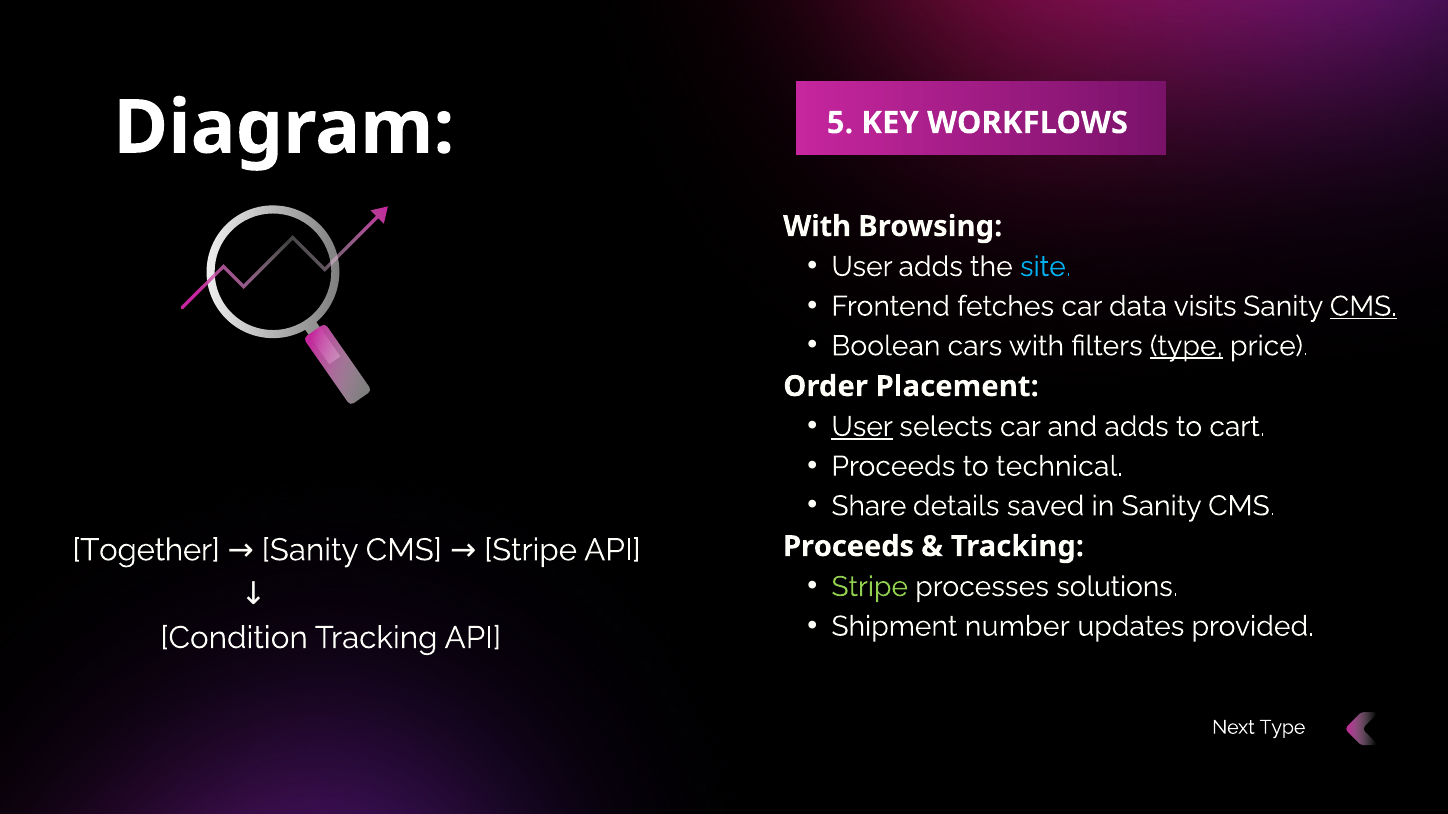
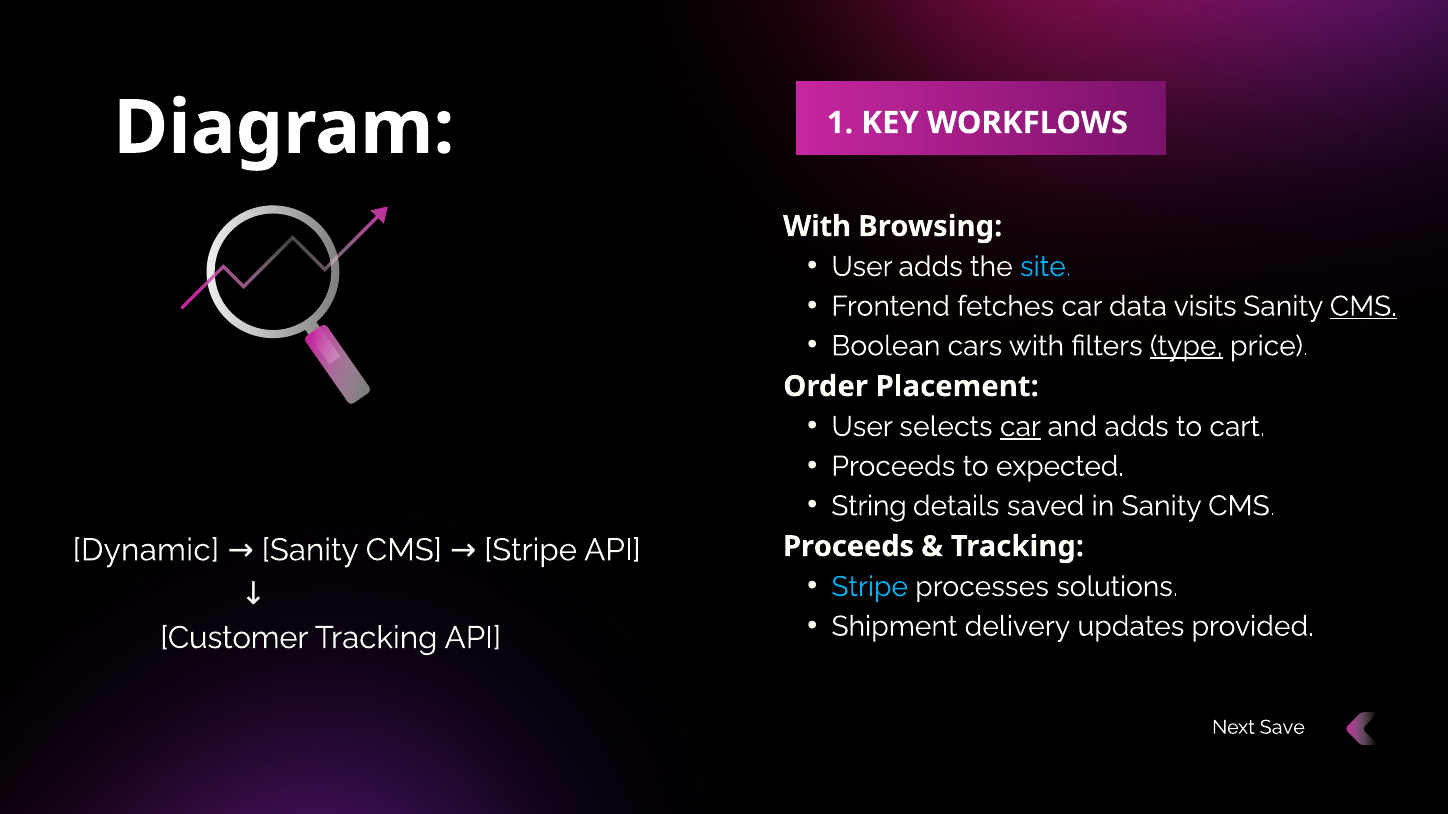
5: 5 -> 1 (840, 123)
User underline: present -> none (862, 427)
car underline: none -> present (1020, 427)
technical: technical -> expected (1060, 467)
Share: Share -> String (869, 506)
Together: Together -> Dynamic (146, 550)
Stripe colour: light green -> light blue (870, 587)
number: number -> delivery (1017, 627)
Condition: Condition -> Customer (234, 638)
Next Type: Type -> Save (1282, 728)
